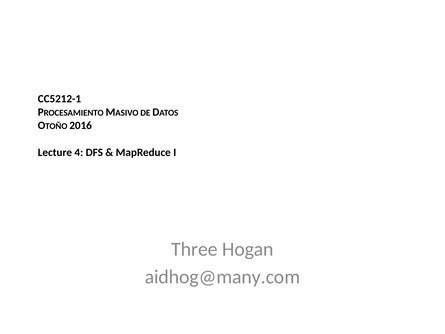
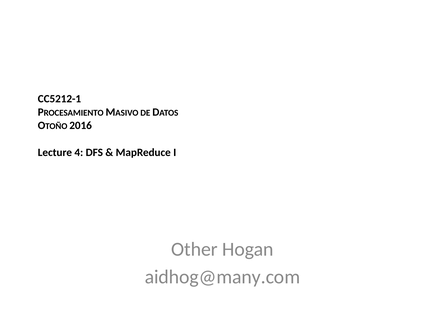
Three: Three -> Other (194, 249)
